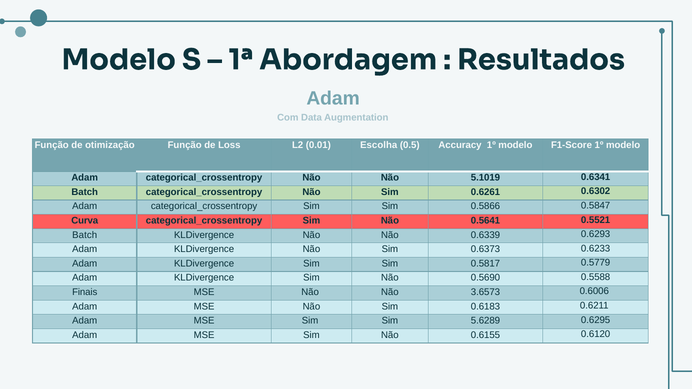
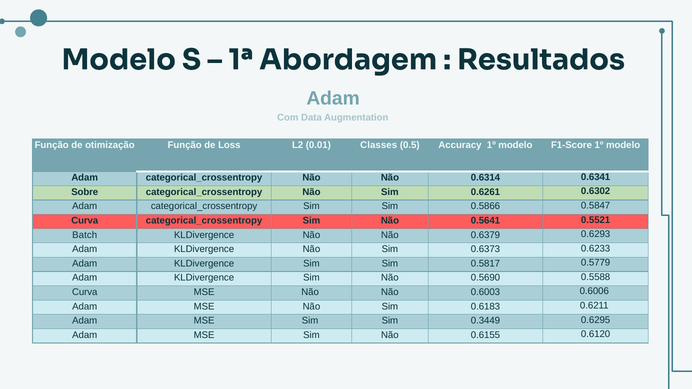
Escolha: Escolha -> Classes (379, 145)
5.1019: 5.1019 -> 0.6314 (485, 178)
Batch: Batch -> Sobre (85, 192)
0.6339: 0.6339 -> 0.6379 (485, 235)
Finais: Finais -> Curva (85, 292)
3.6573: 3.6573 -> 0.6003 (485, 292)
5.6289: 5.6289 -> 0.3449 (485, 321)
